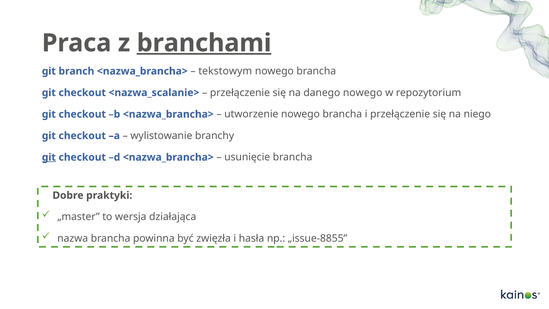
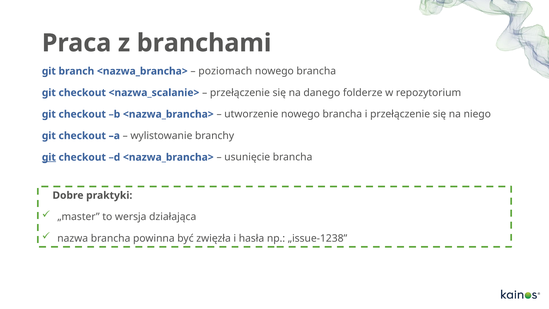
branchami underline: present -> none (204, 43)
tekstowym: tekstowym -> poziomach (225, 71)
danego nowego: nowego -> folderze (363, 93)
„issue-8855: „issue-8855 -> „issue-1238 (318, 238)
